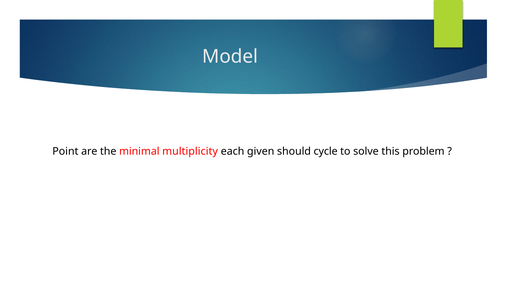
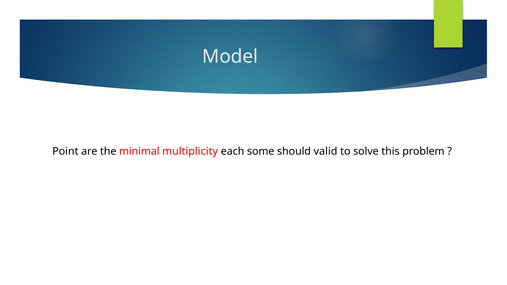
given: given -> some (261, 152)
cycle: cycle -> valid (326, 152)
